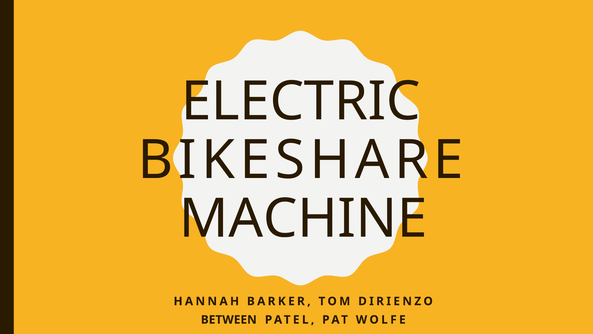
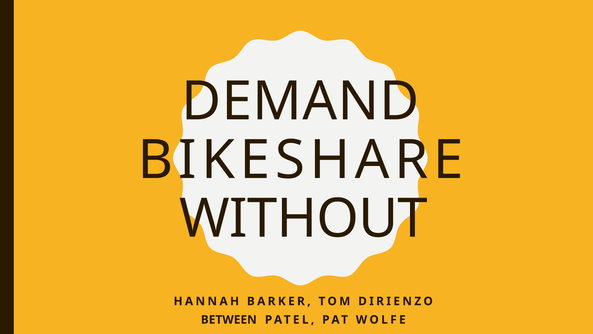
ELECTRIC: ELECTRIC -> DEMAND (300, 101)
MACHINE: MACHINE -> WITHOUT (303, 219)
